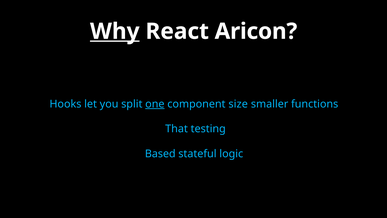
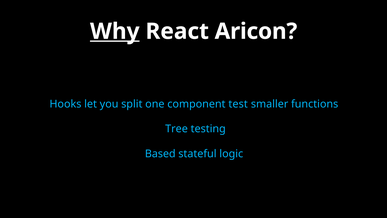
one underline: present -> none (155, 104)
size: size -> test (238, 104)
That: That -> Tree (177, 129)
